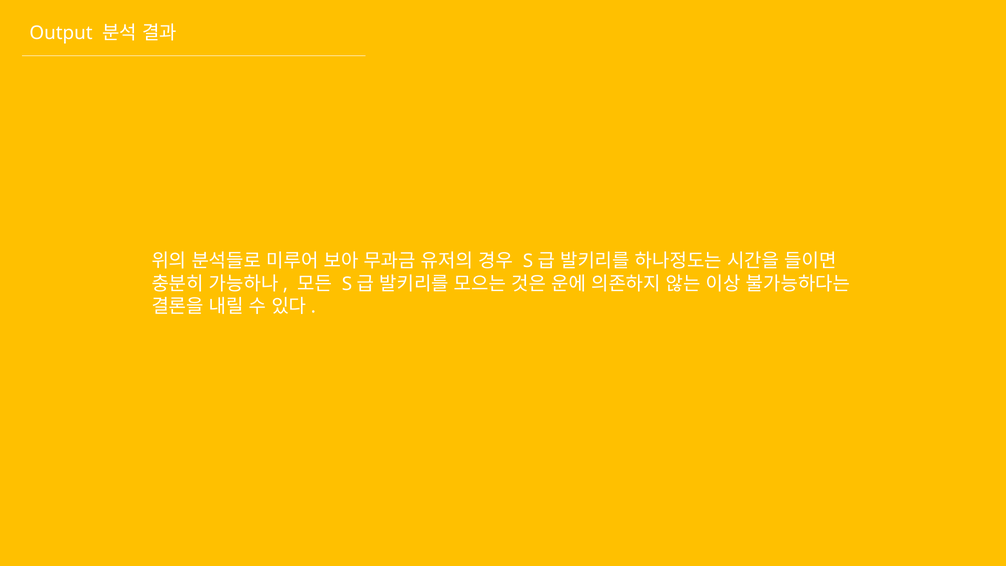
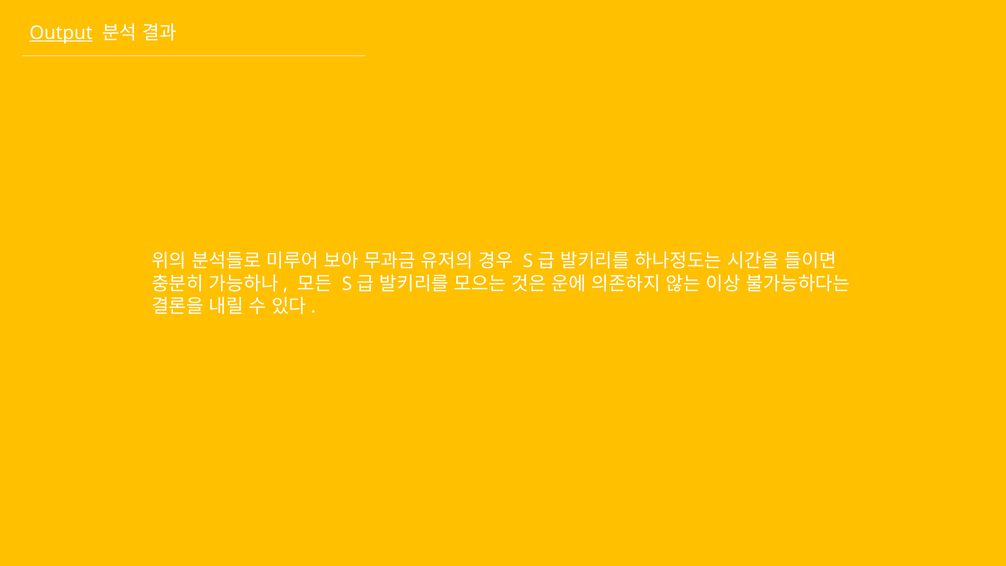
Output underline: none -> present (61, 33)
